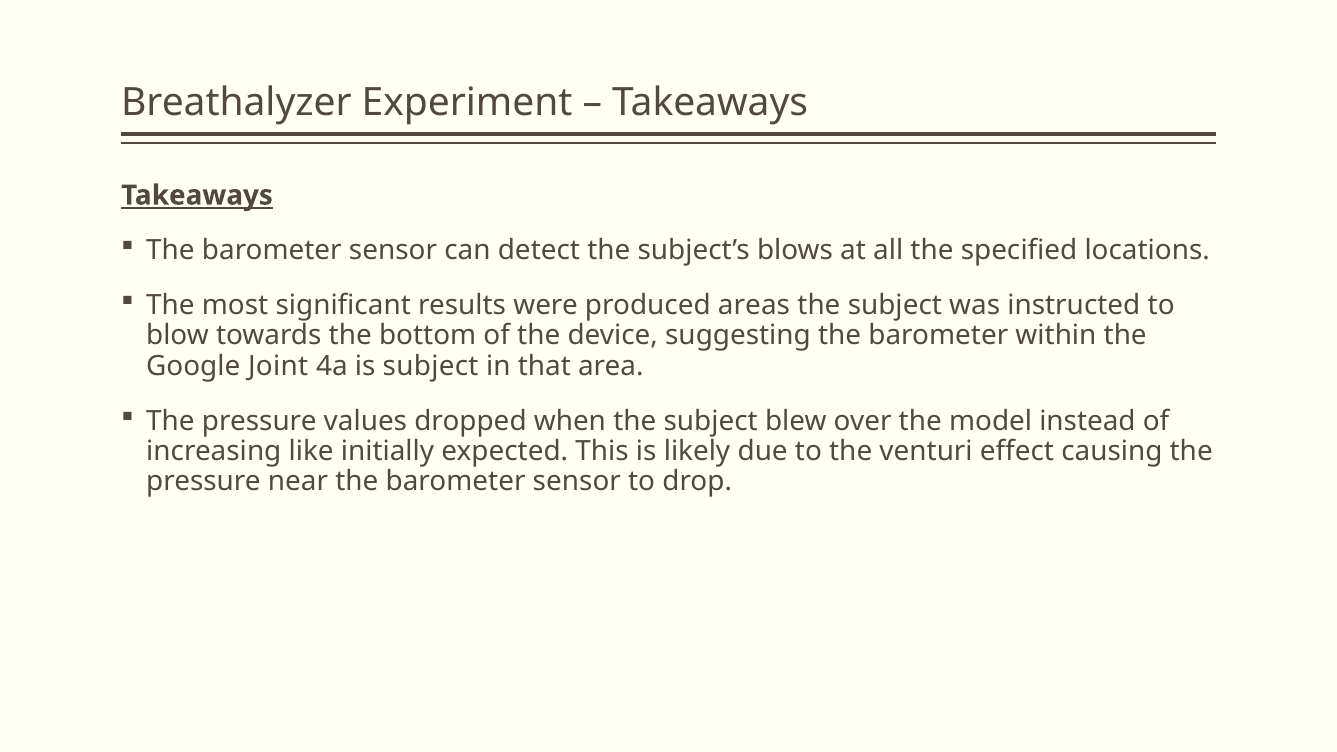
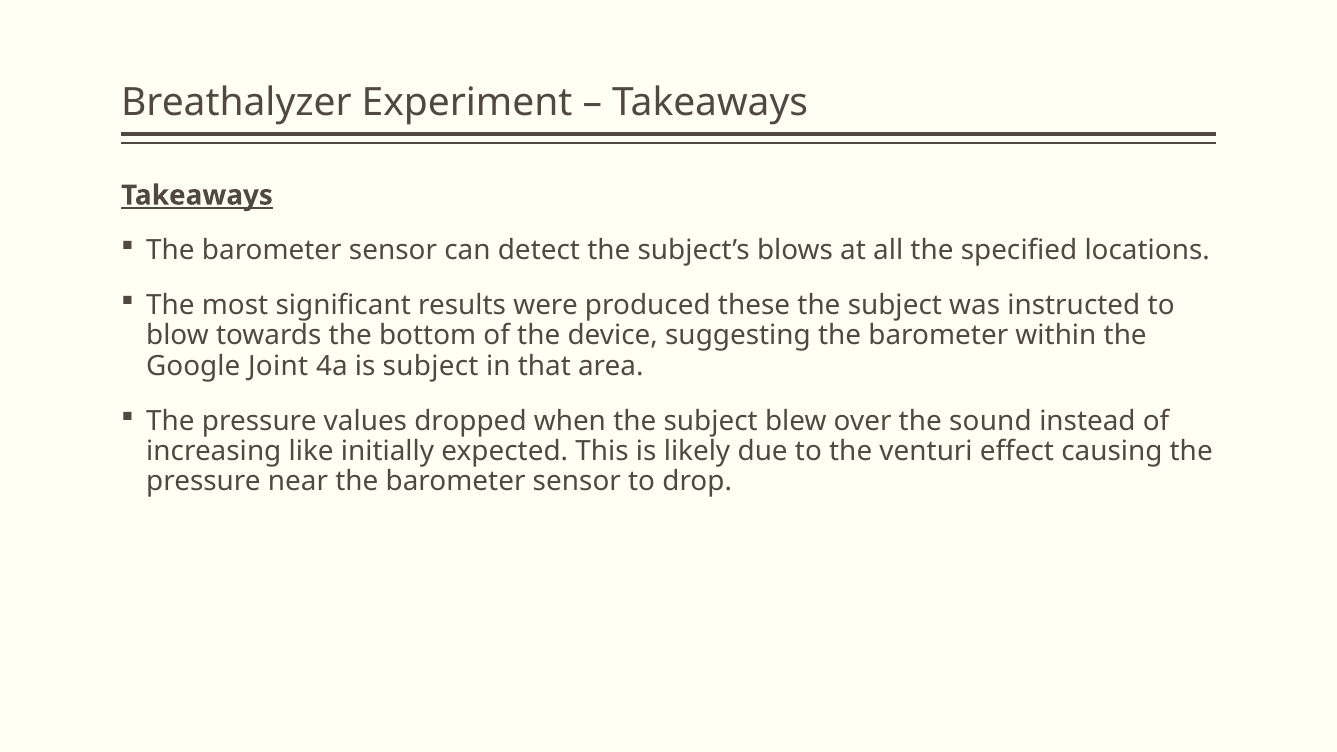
areas: areas -> these (754, 306)
model: model -> sound (990, 421)
